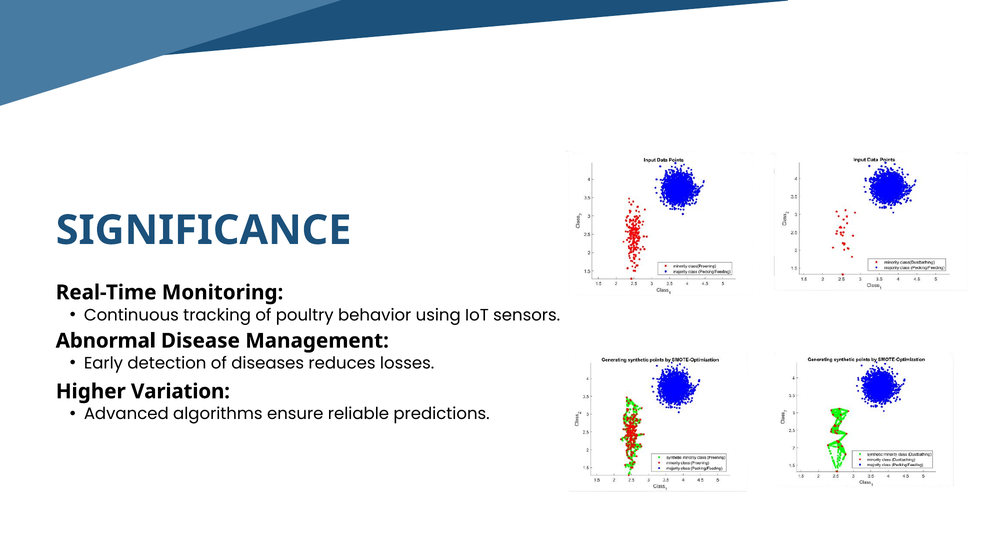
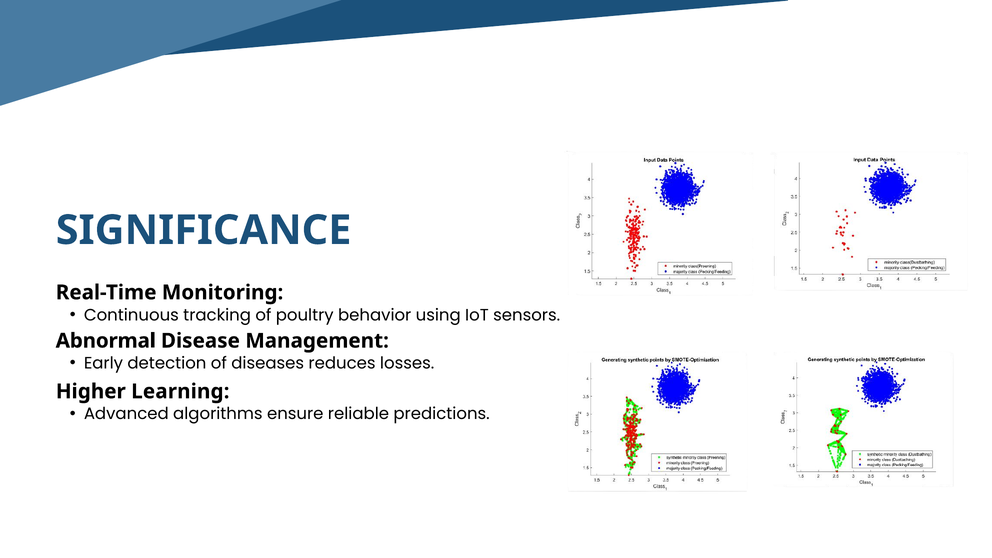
Variation: Variation -> Learning (180, 391)
